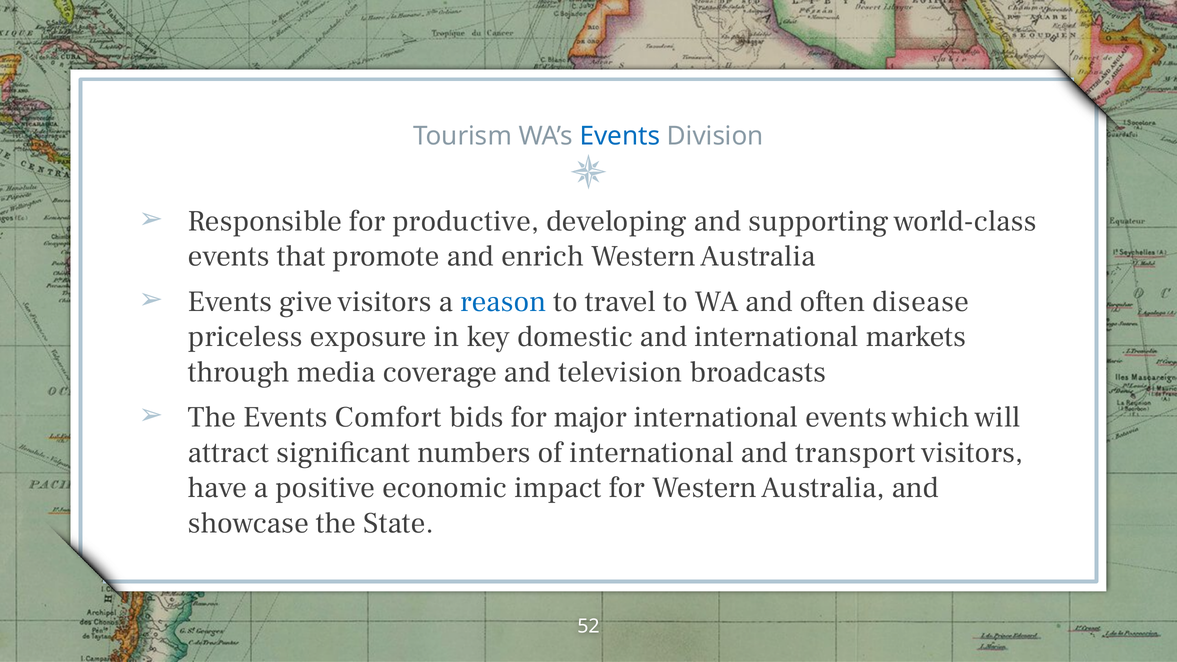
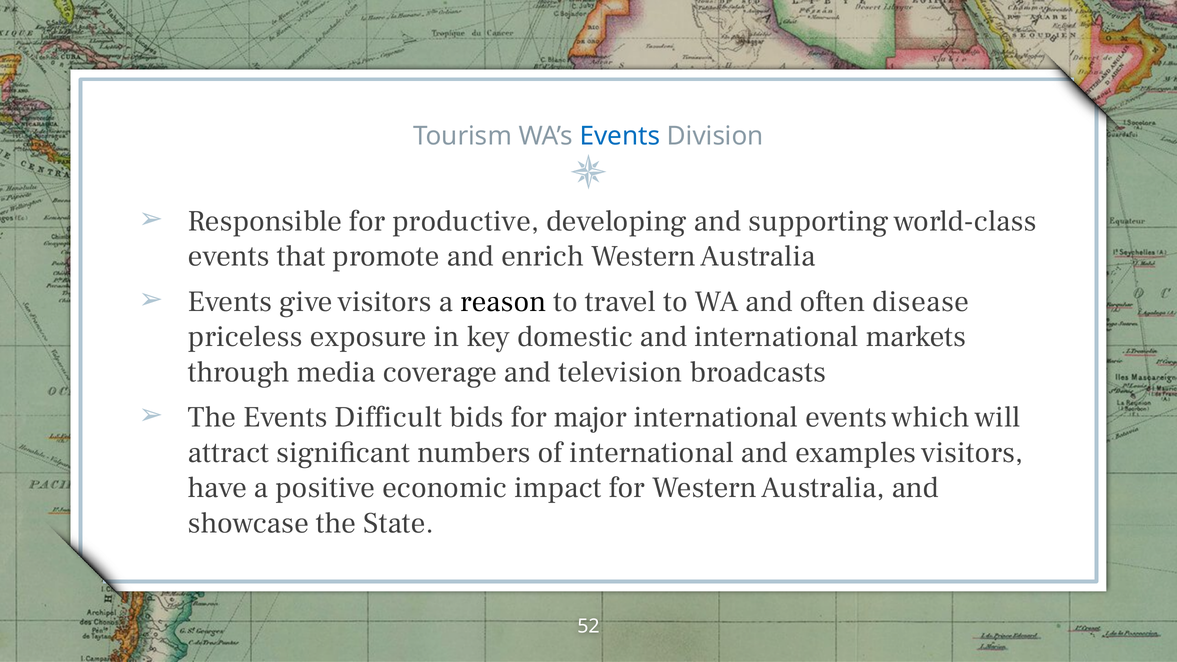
reason colour: blue -> black (503, 301)
Comfort: Comfort -> Difficult (388, 417)
transport: transport -> examples (856, 453)
